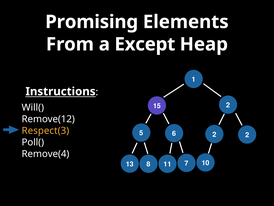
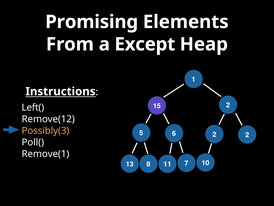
Will(: Will( -> Left( (33, 107)
Respect(3: Respect(3 -> Possibly(3 (45, 130)
Remove(4: Remove(4 -> Remove(1 (45, 153)
